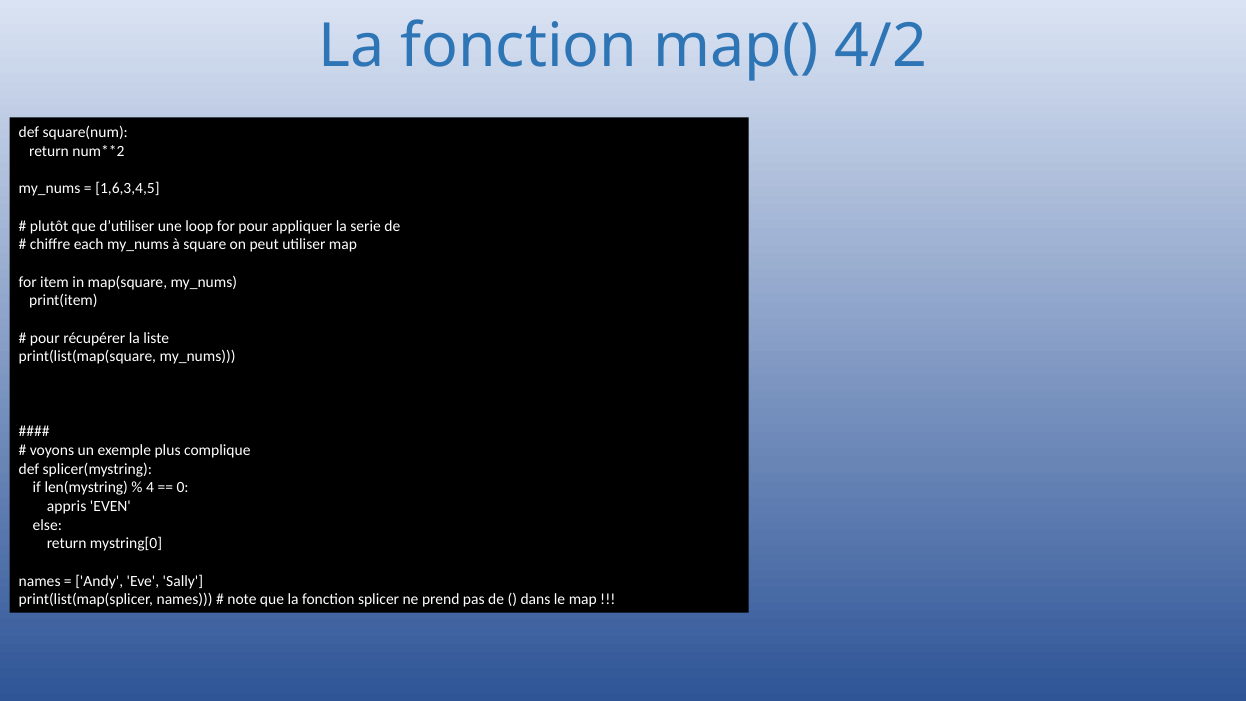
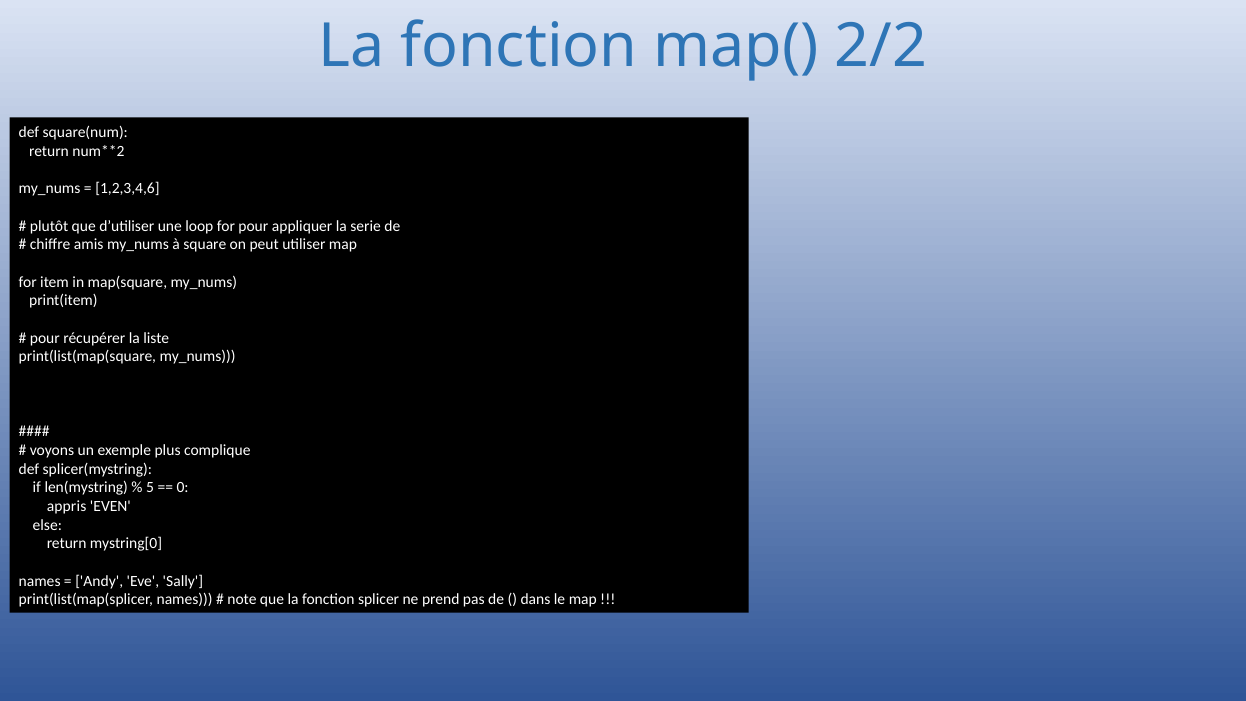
4/2: 4/2 -> 2/2 (881, 47)
1,6,3,4,5: 1,6,3,4,5 -> 1,2,3,4,6 (127, 188)
each: each -> amis (89, 245)
4: 4 -> 5 (150, 488)
